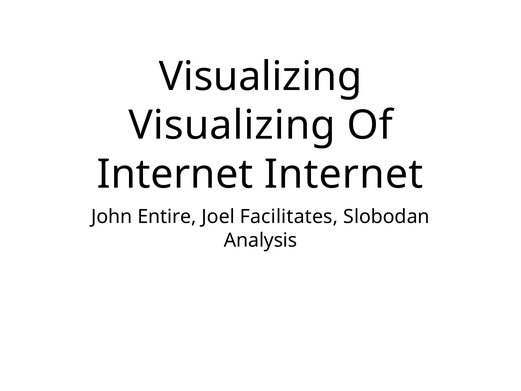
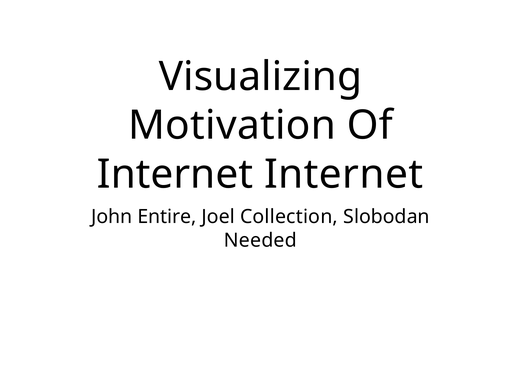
Visualizing: Visualizing -> Motivation (232, 125)
Facilitates: Facilitates -> Collection (289, 217)
Analysis: Analysis -> Needed (260, 240)
